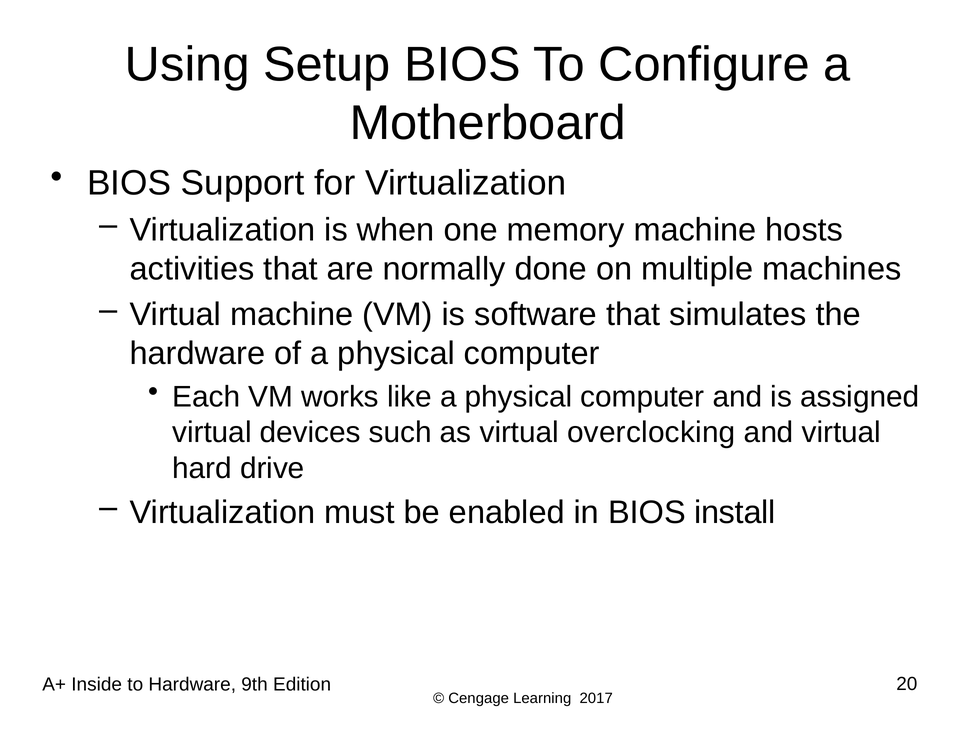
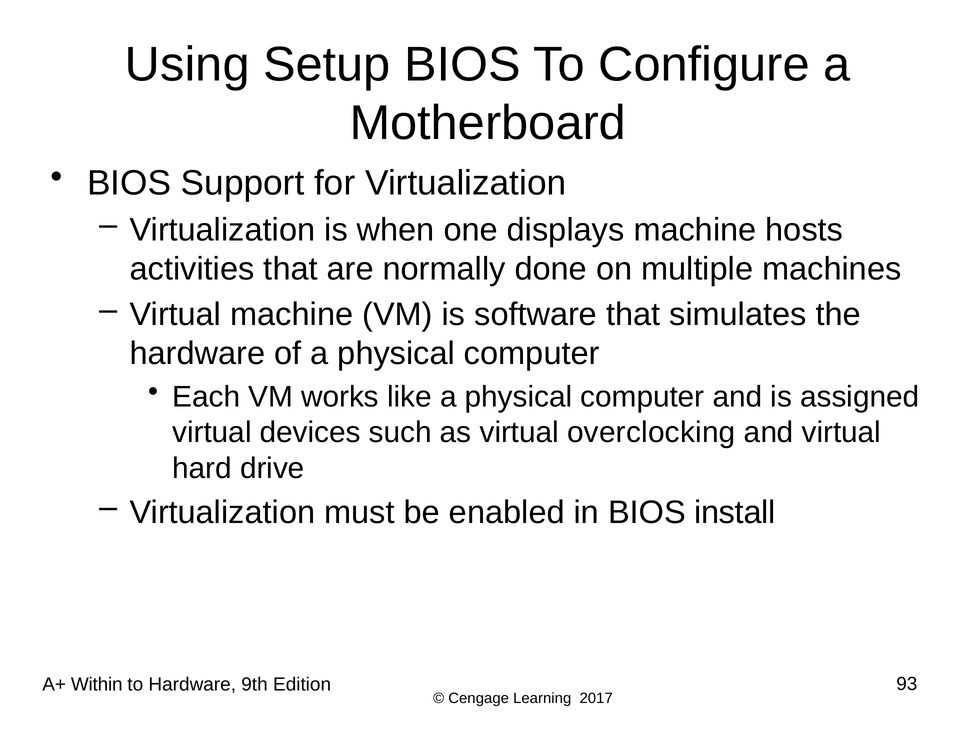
memory: memory -> displays (566, 230)
Inside: Inside -> Within (97, 685)
20: 20 -> 93 (907, 684)
